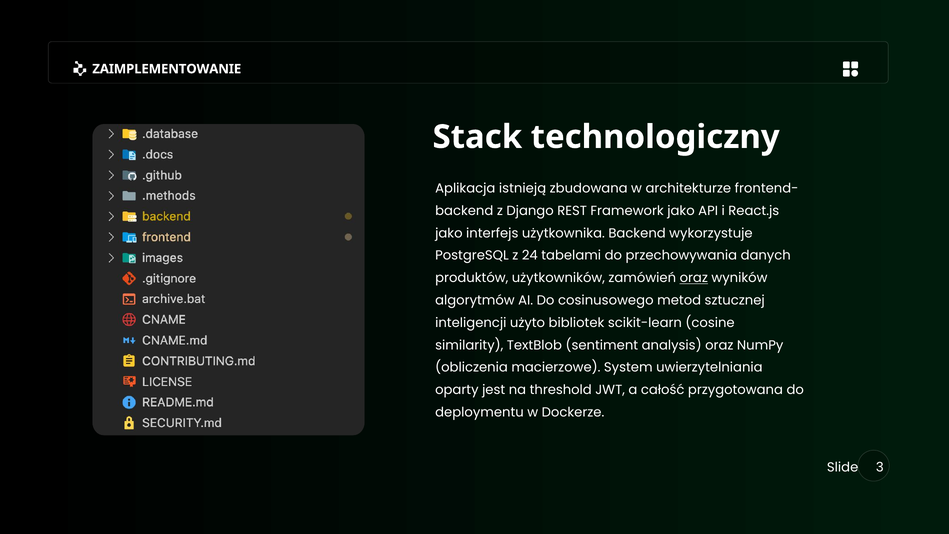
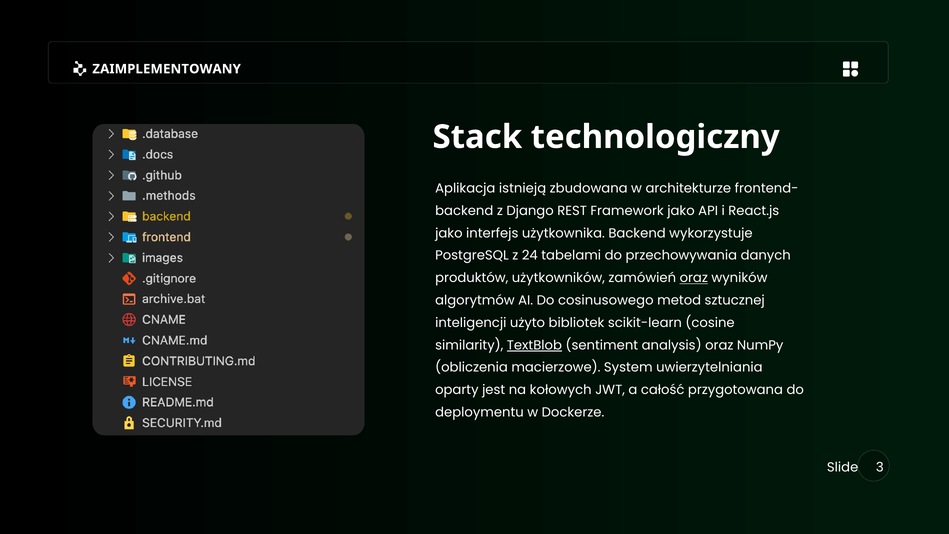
ZAIMPLEMENTOWANIE: ZAIMPLEMENTOWANIE -> ZAIMPLEMENTOWANY (167, 69)
TextBlob underline: none -> present (534, 345)
threshold: threshold -> kołowych (561, 390)
